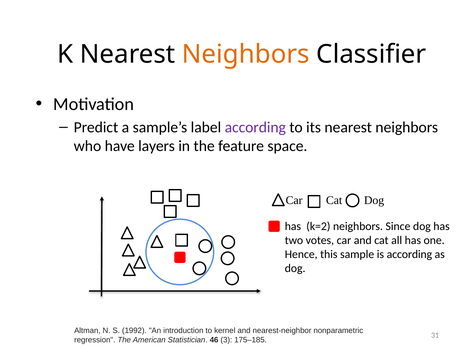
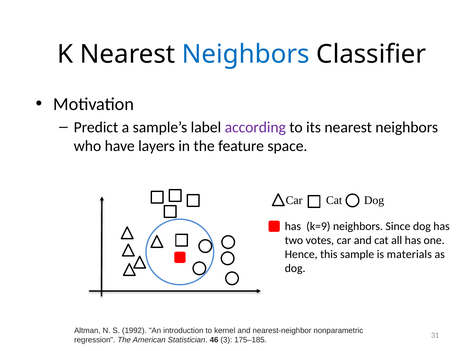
Neighbors colour: orange -> blue (246, 54)
k=2: k=2 -> k=9 (318, 226)
is according: according -> materials (409, 254)
